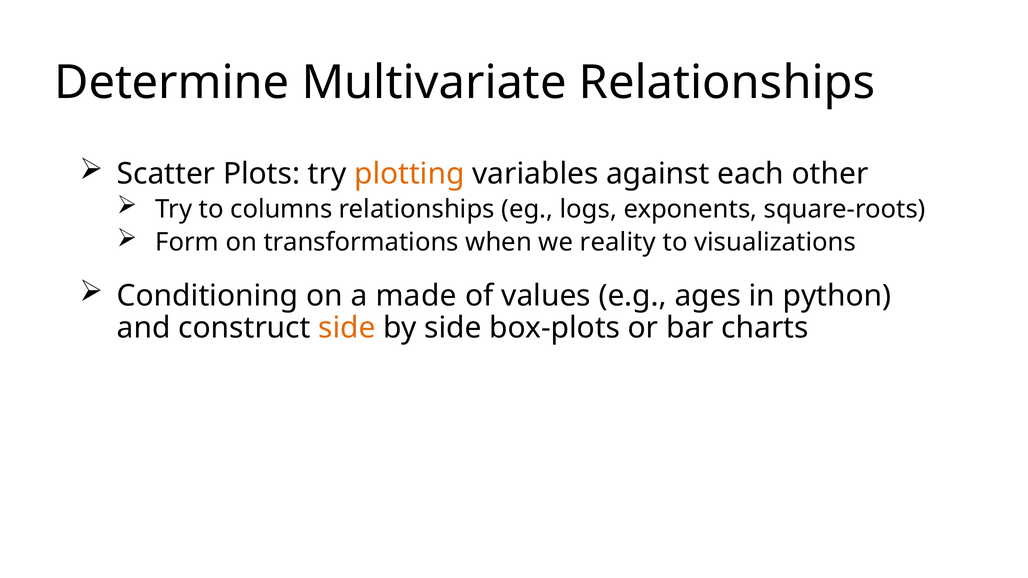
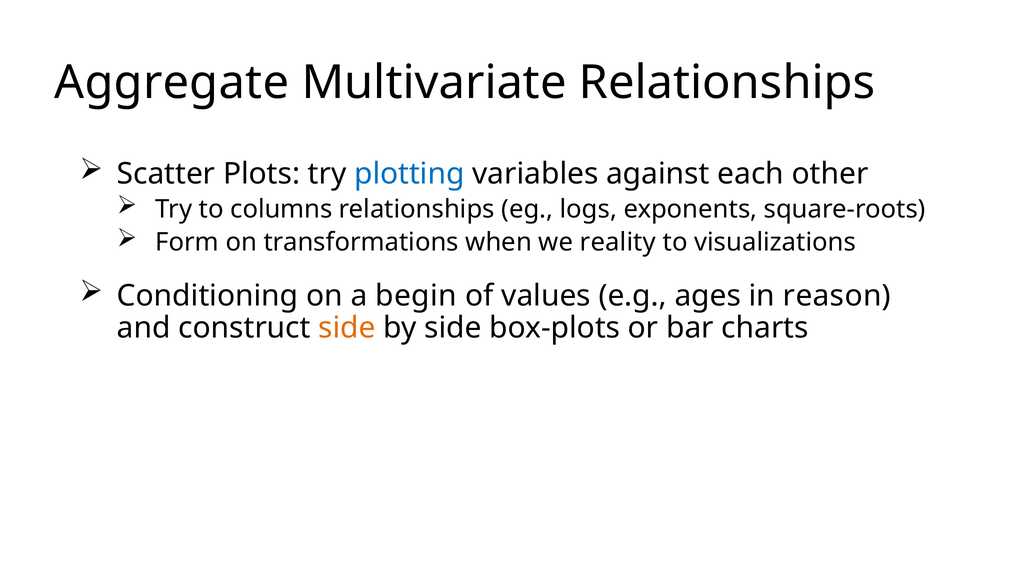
Determine: Determine -> Aggregate (172, 83)
plotting colour: orange -> blue (409, 174)
made: made -> begin (416, 296)
python: python -> reason (837, 296)
